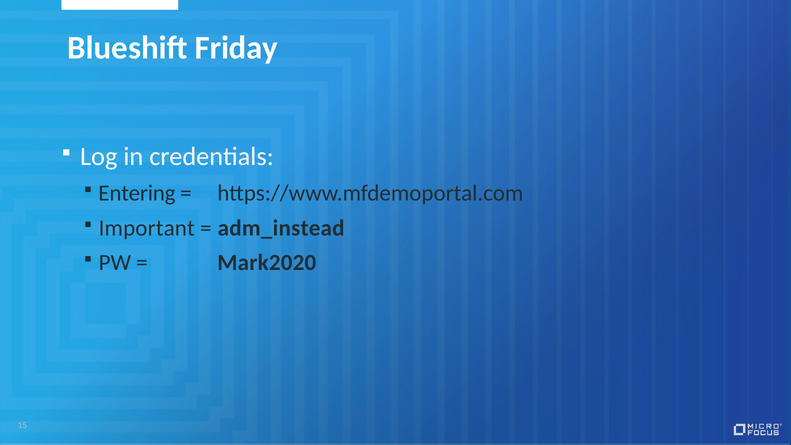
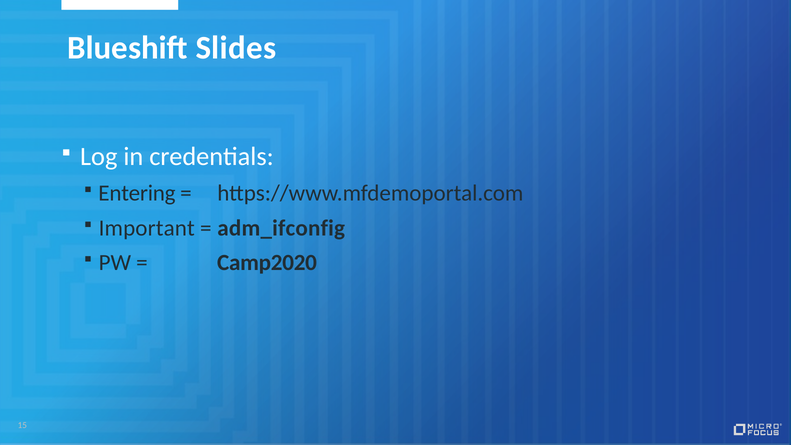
Friday: Friday -> Slides (236, 48)
adm_instead: adm_instead -> adm_ifconfig (281, 228)
Mark2020: Mark2020 -> Camp2020 (267, 263)
